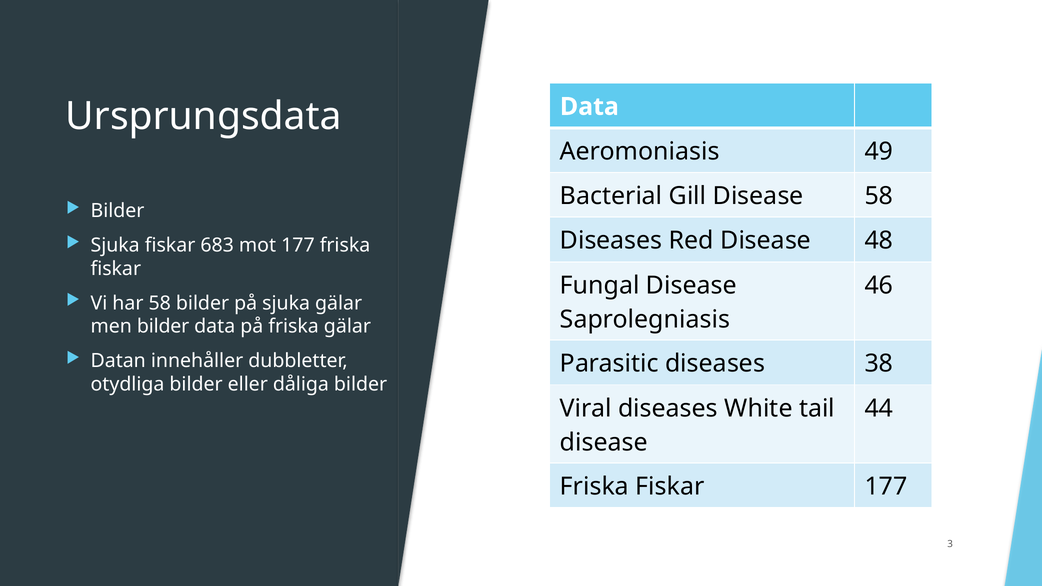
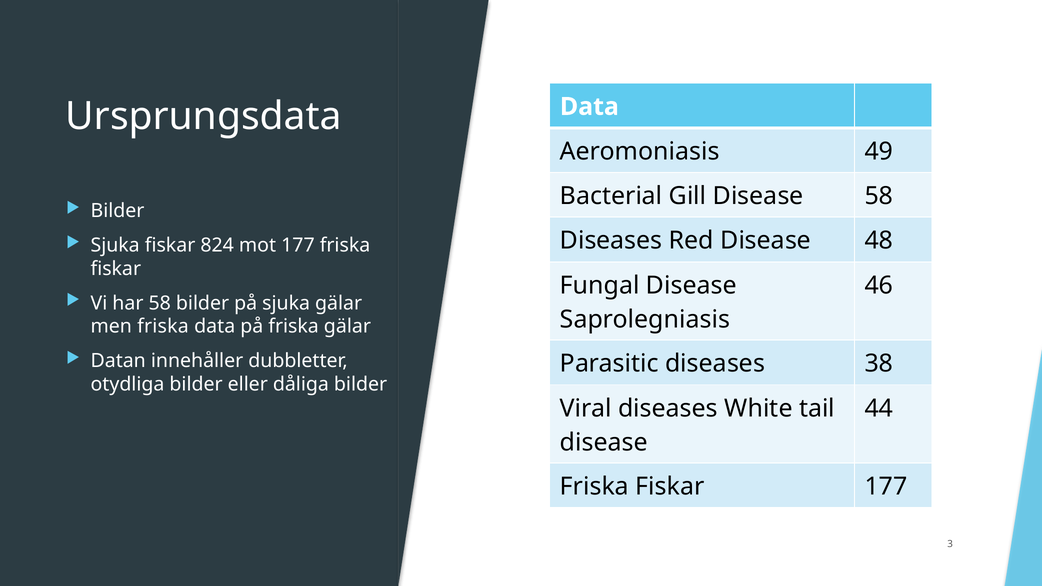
683: 683 -> 824 (217, 245)
men bilder: bilder -> friska (163, 327)
